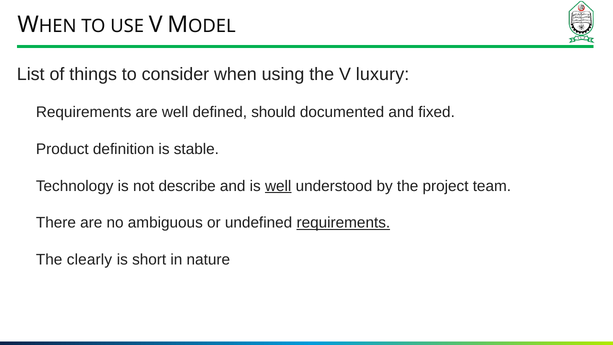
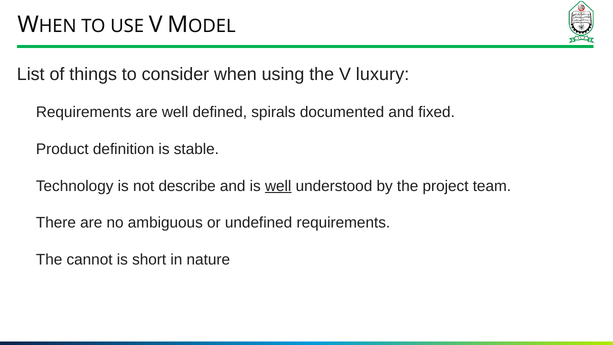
should: should -> spirals (273, 112)
requirements underline: present -> none (343, 223)
clearly: clearly -> cannot (90, 259)
